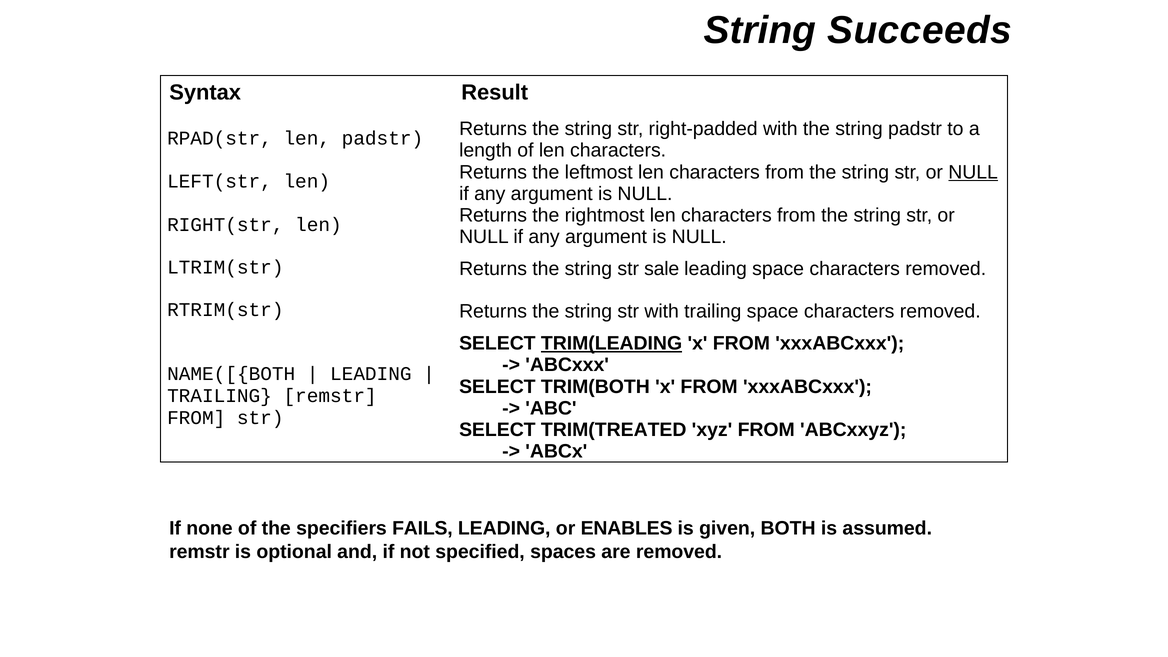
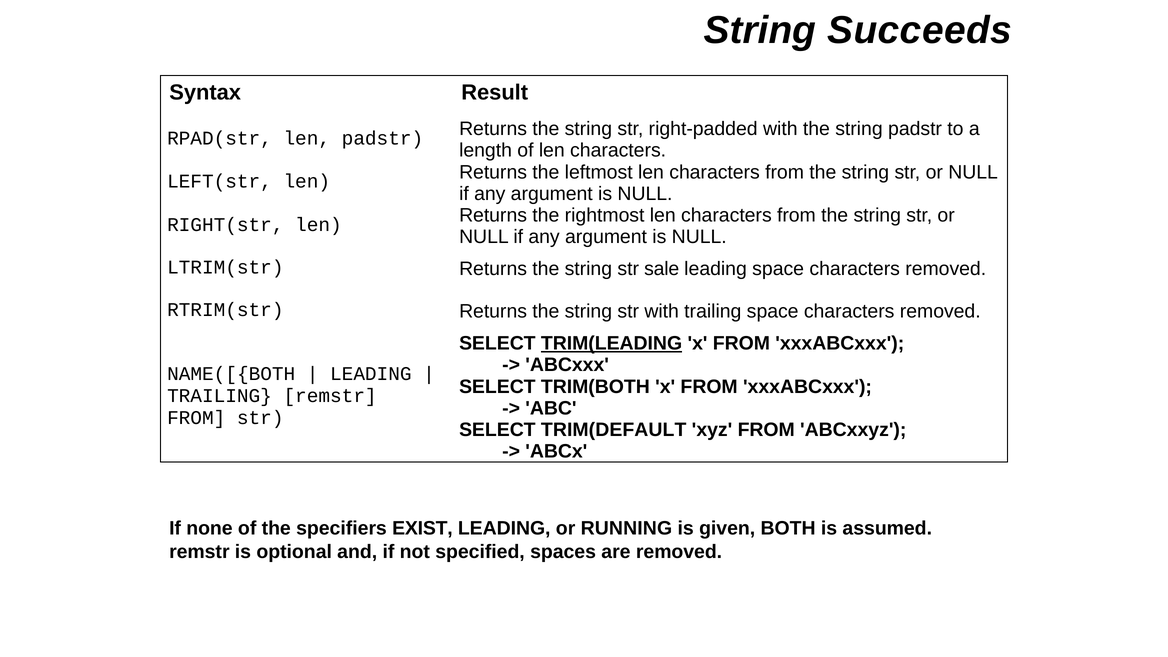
NULL underline: present -> none (973, 172)
TRIM(TREATED: TRIM(TREATED -> TRIM(DEFAULT (614, 430)
FAILS: FAILS -> EXIST (422, 528)
ENABLES: ENABLES -> RUNNING (626, 528)
